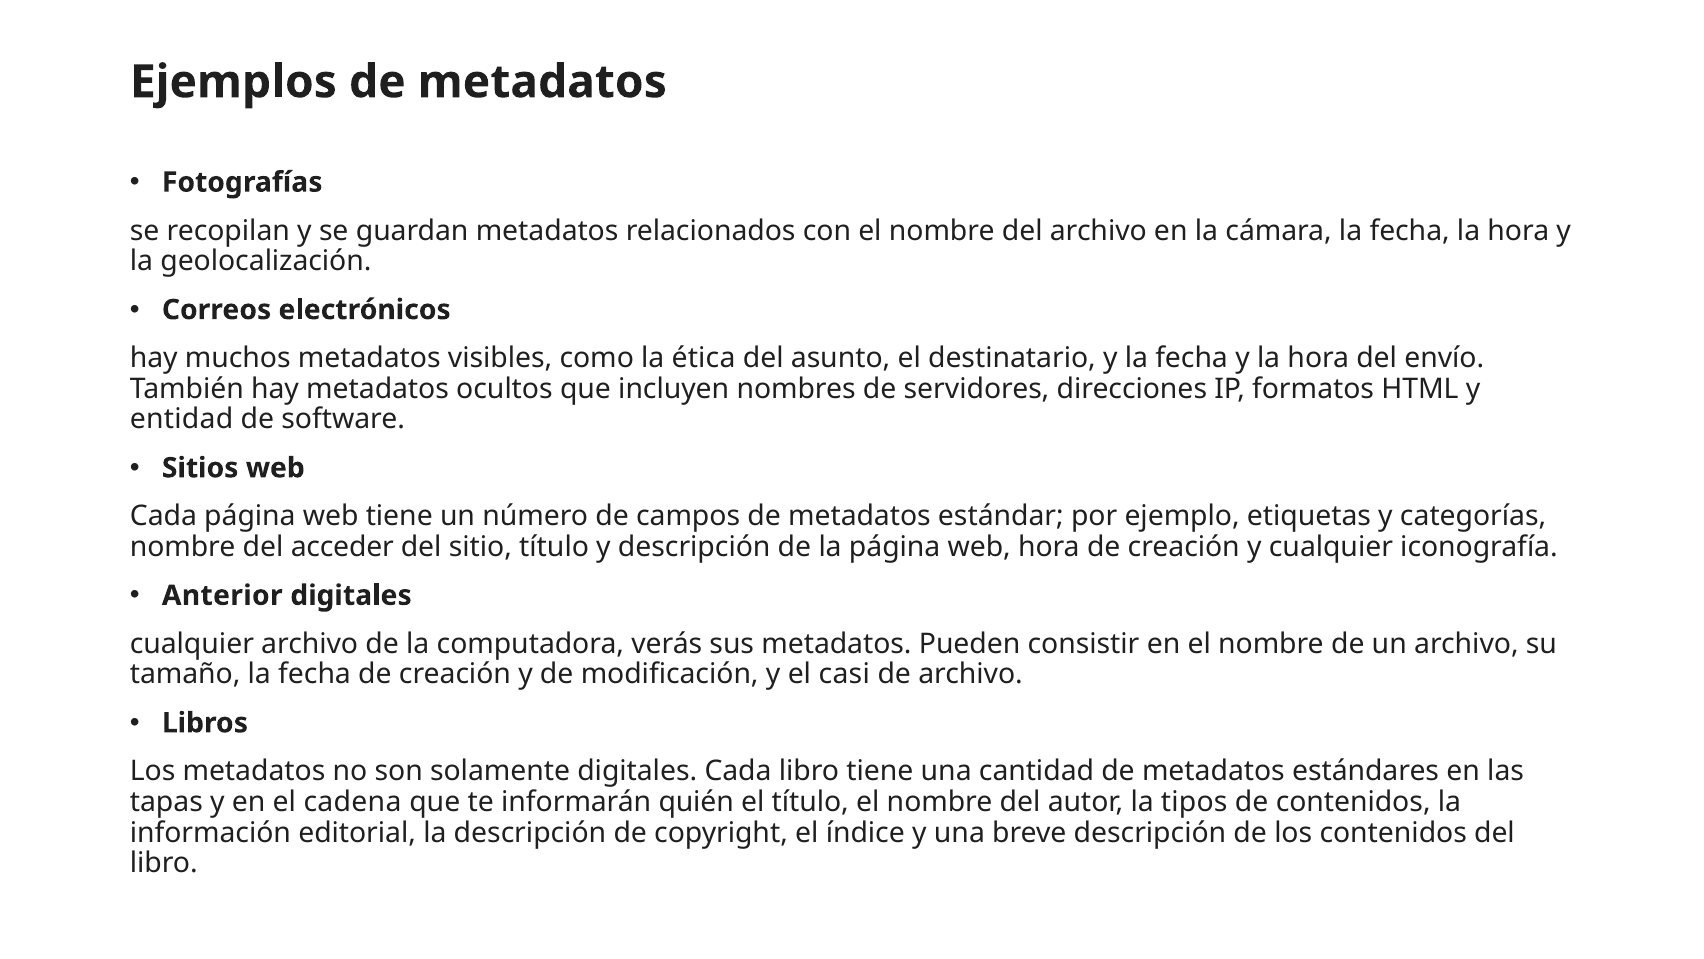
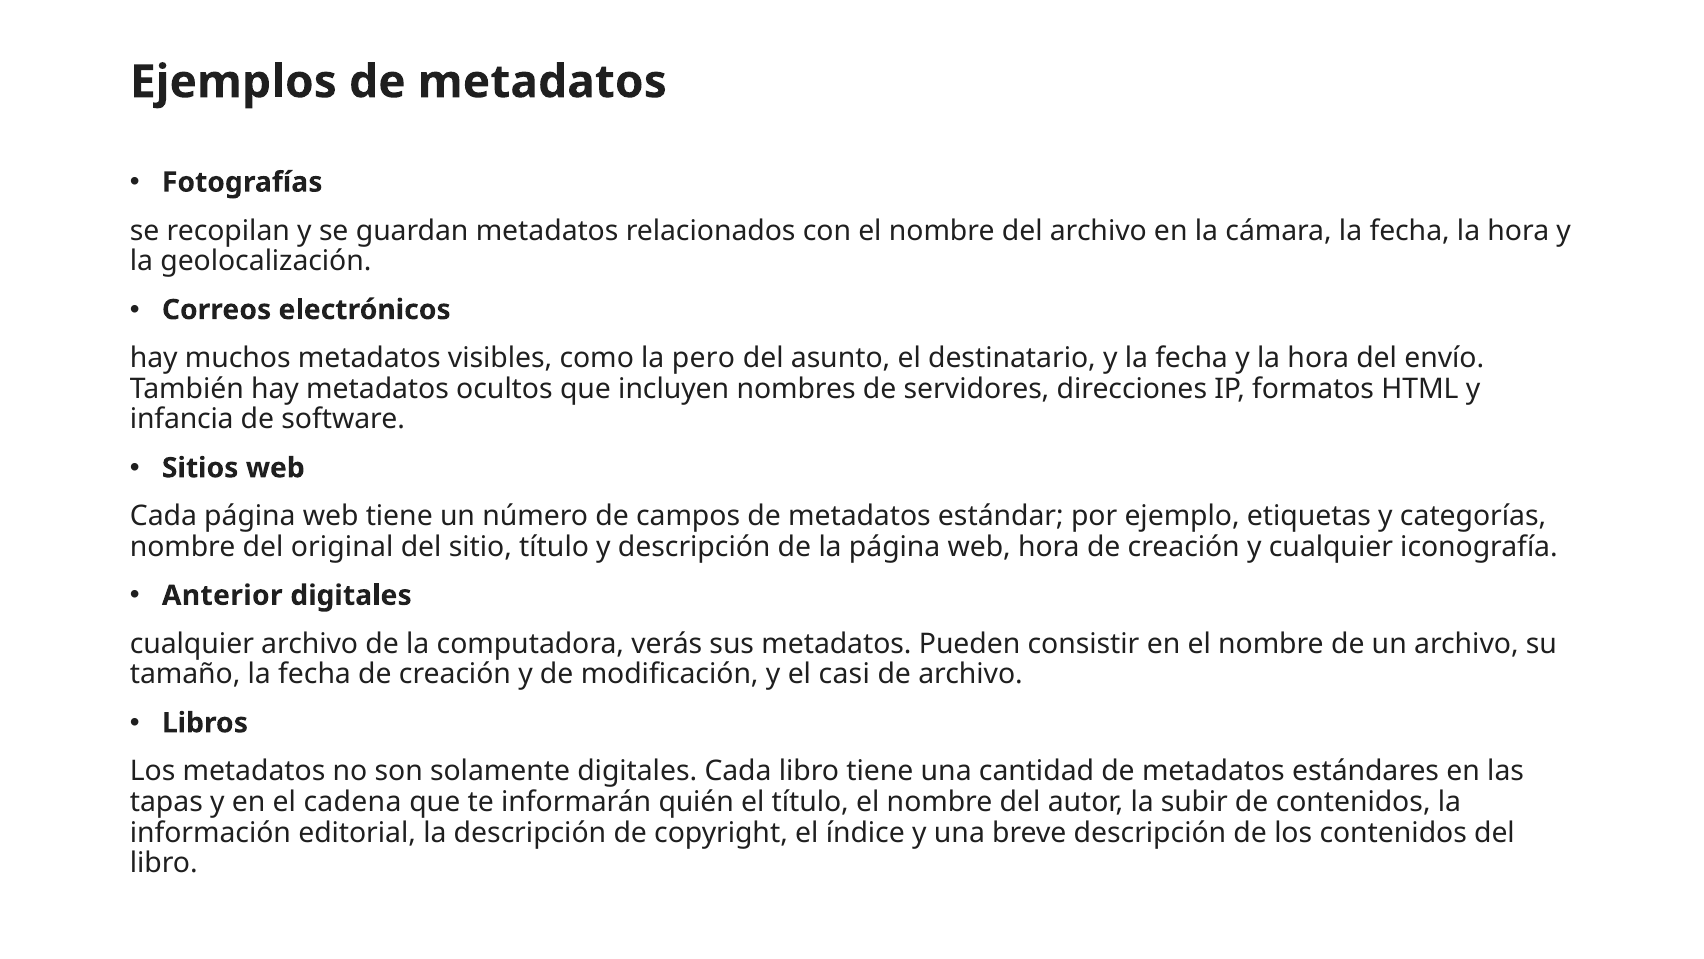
ética: ética -> pero (703, 358)
entidad: entidad -> infancia (182, 419)
acceder: acceder -> original (342, 547)
tipos: tipos -> subir (1194, 802)
